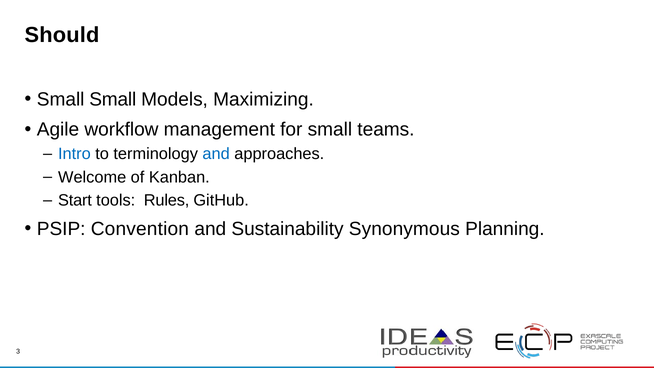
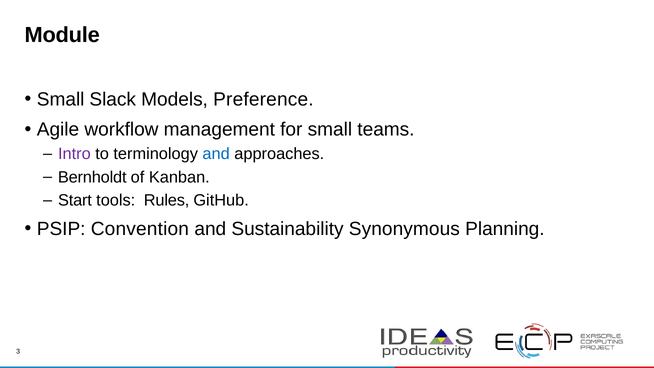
Should: Should -> Module (62, 35)
Small Small: Small -> Slack (113, 99)
Maximizing: Maximizing -> Preference (263, 99)
Intro colour: blue -> purple (74, 154)
Welcome: Welcome -> Bernholdt (92, 177)
